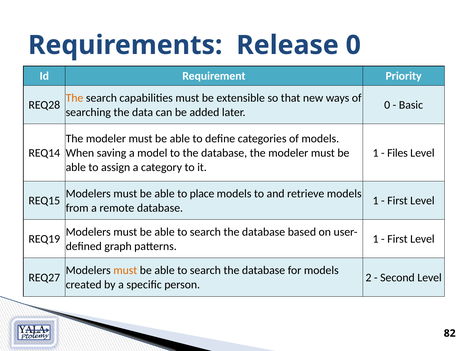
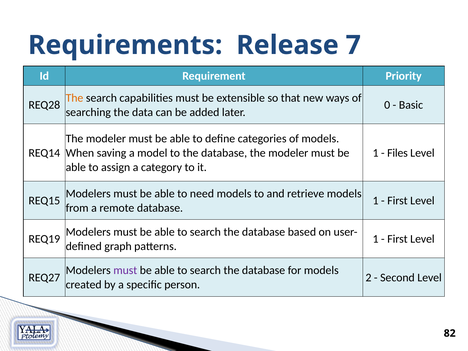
Release 0: 0 -> 7 (353, 45)
place: place -> need (202, 194)
must colour: orange -> purple (125, 270)
